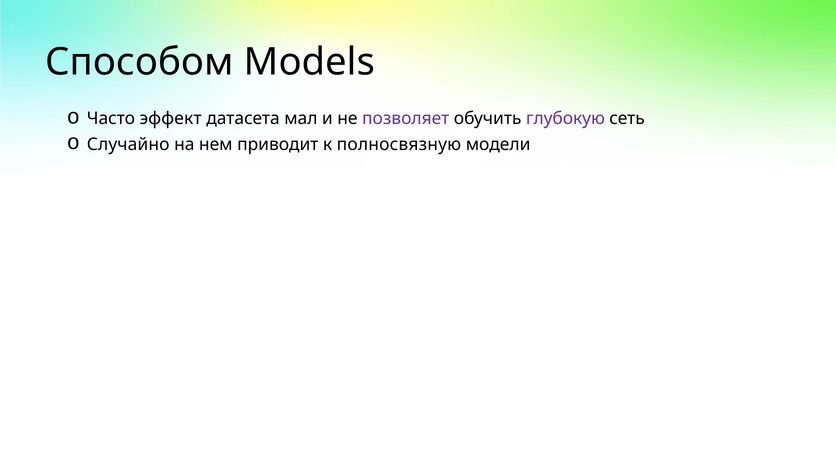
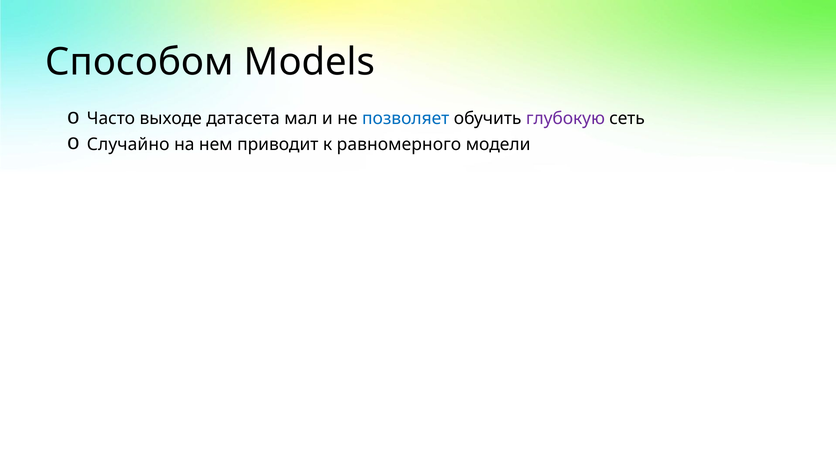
эффект: эффект -> выходе (171, 119)
позволяет colour: purple -> blue (406, 119)
полносвязную: полносвязную -> равномерного (399, 145)
